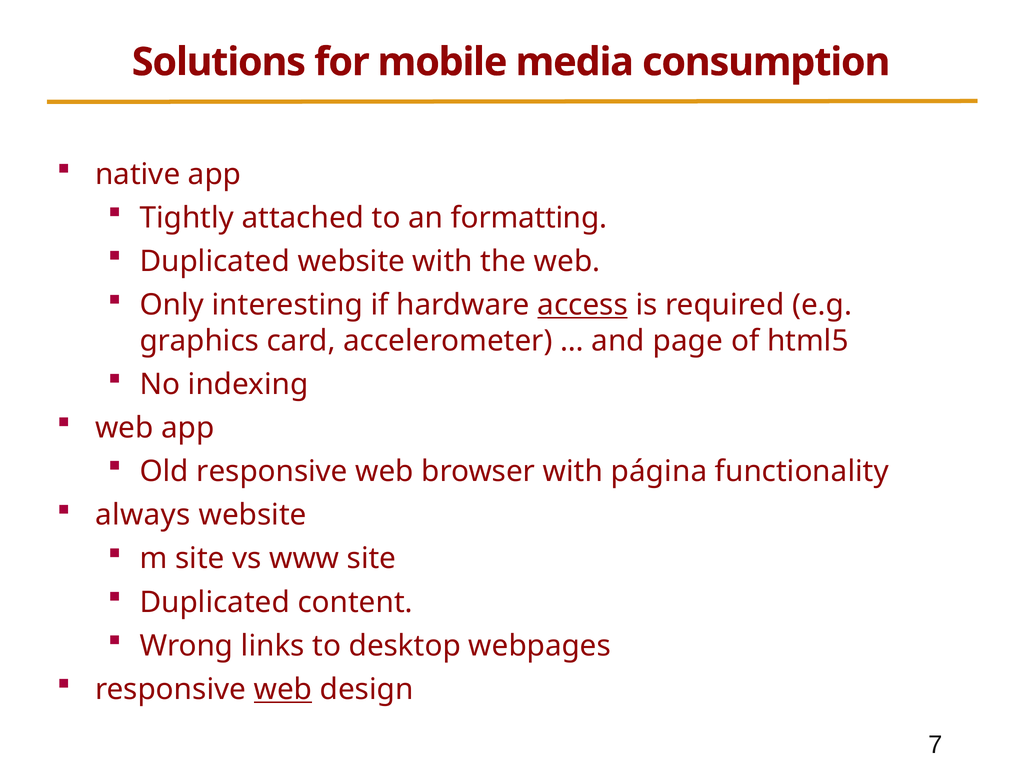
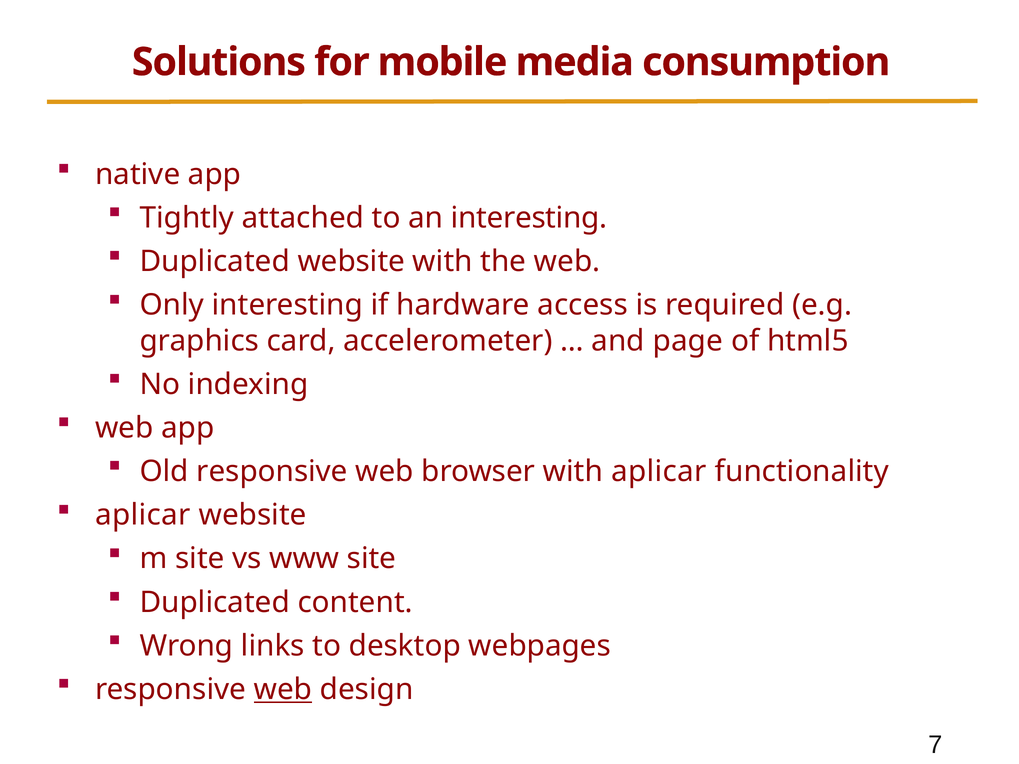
an formatting: formatting -> interesting (529, 218)
access underline: present -> none (583, 305)
with página: página -> aplicar (659, 472)
always: always -> aplicar (143, 515)
